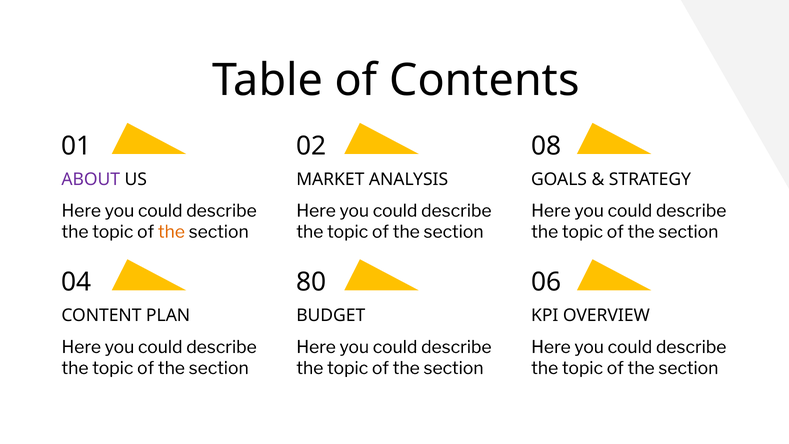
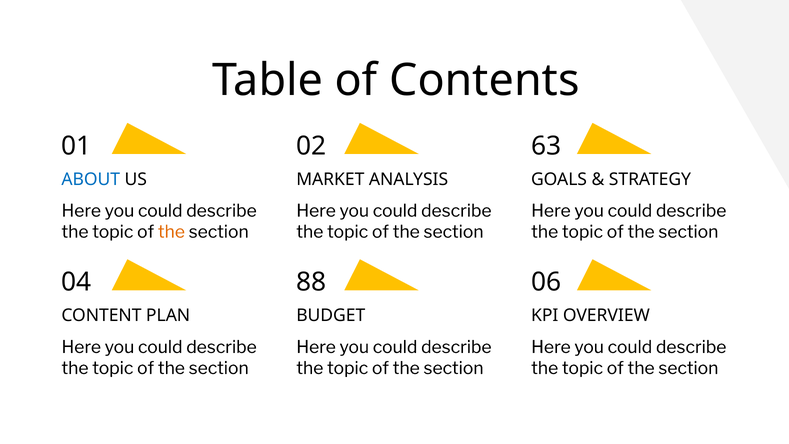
08: 08 -> 63 (546, 146)
ABOUT colour: purple -> blue (91, 179)
80: 80 -> 88 (311, 282)
